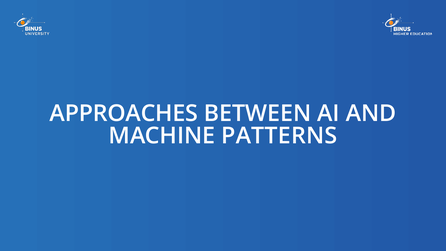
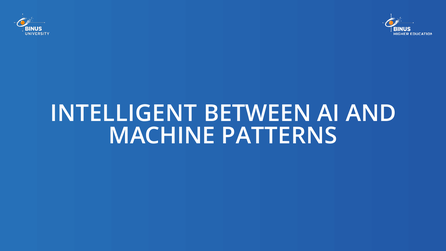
APPROACHES: APPROACHES -> INTELLIGENT (124, 113)
